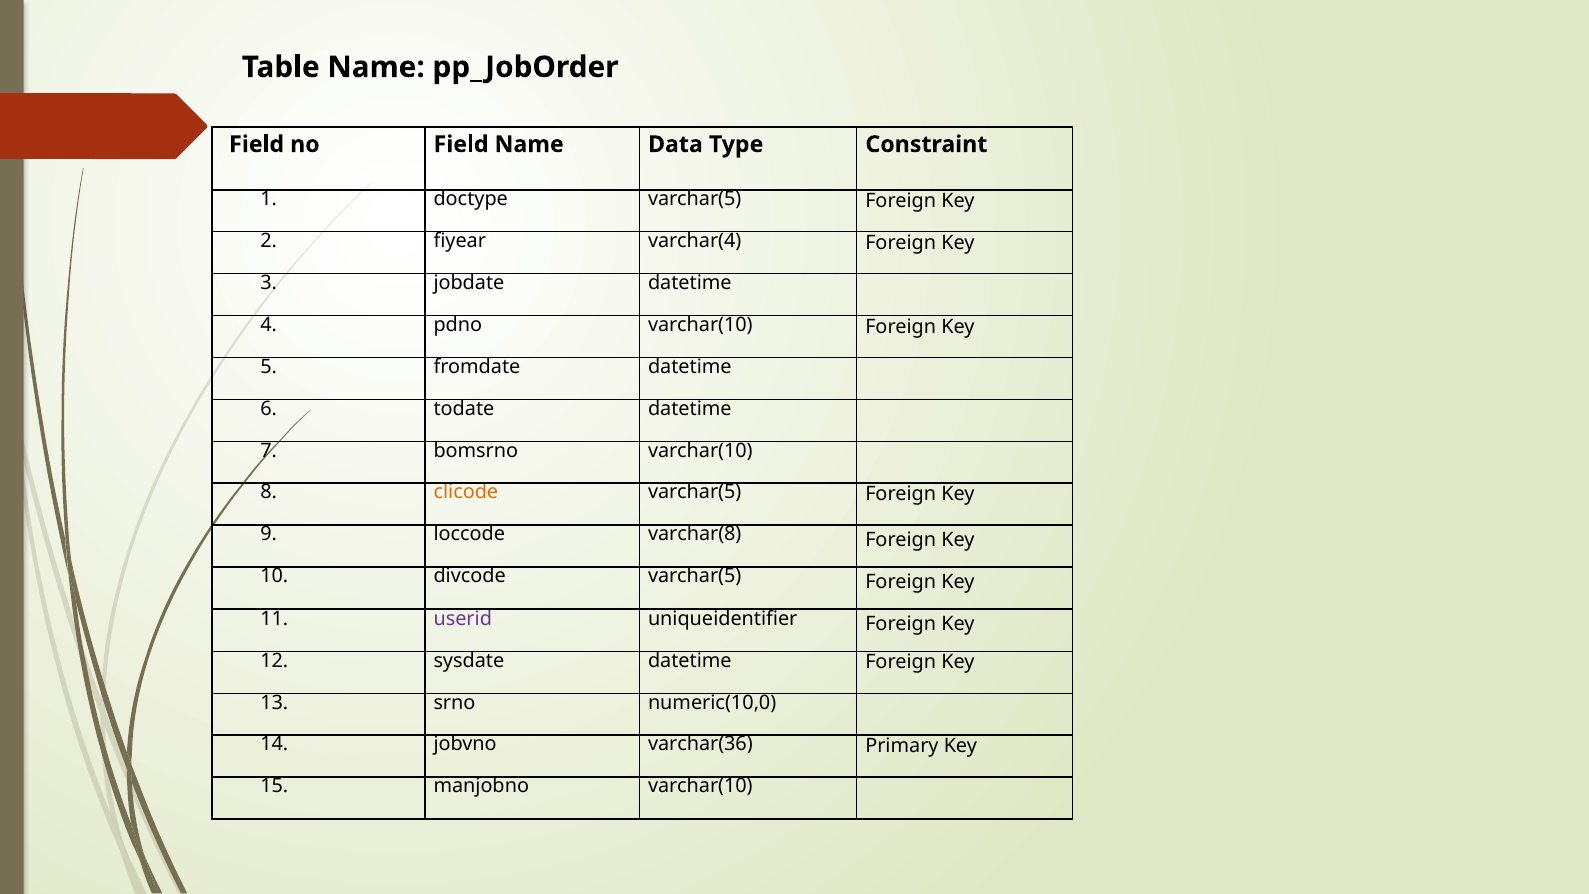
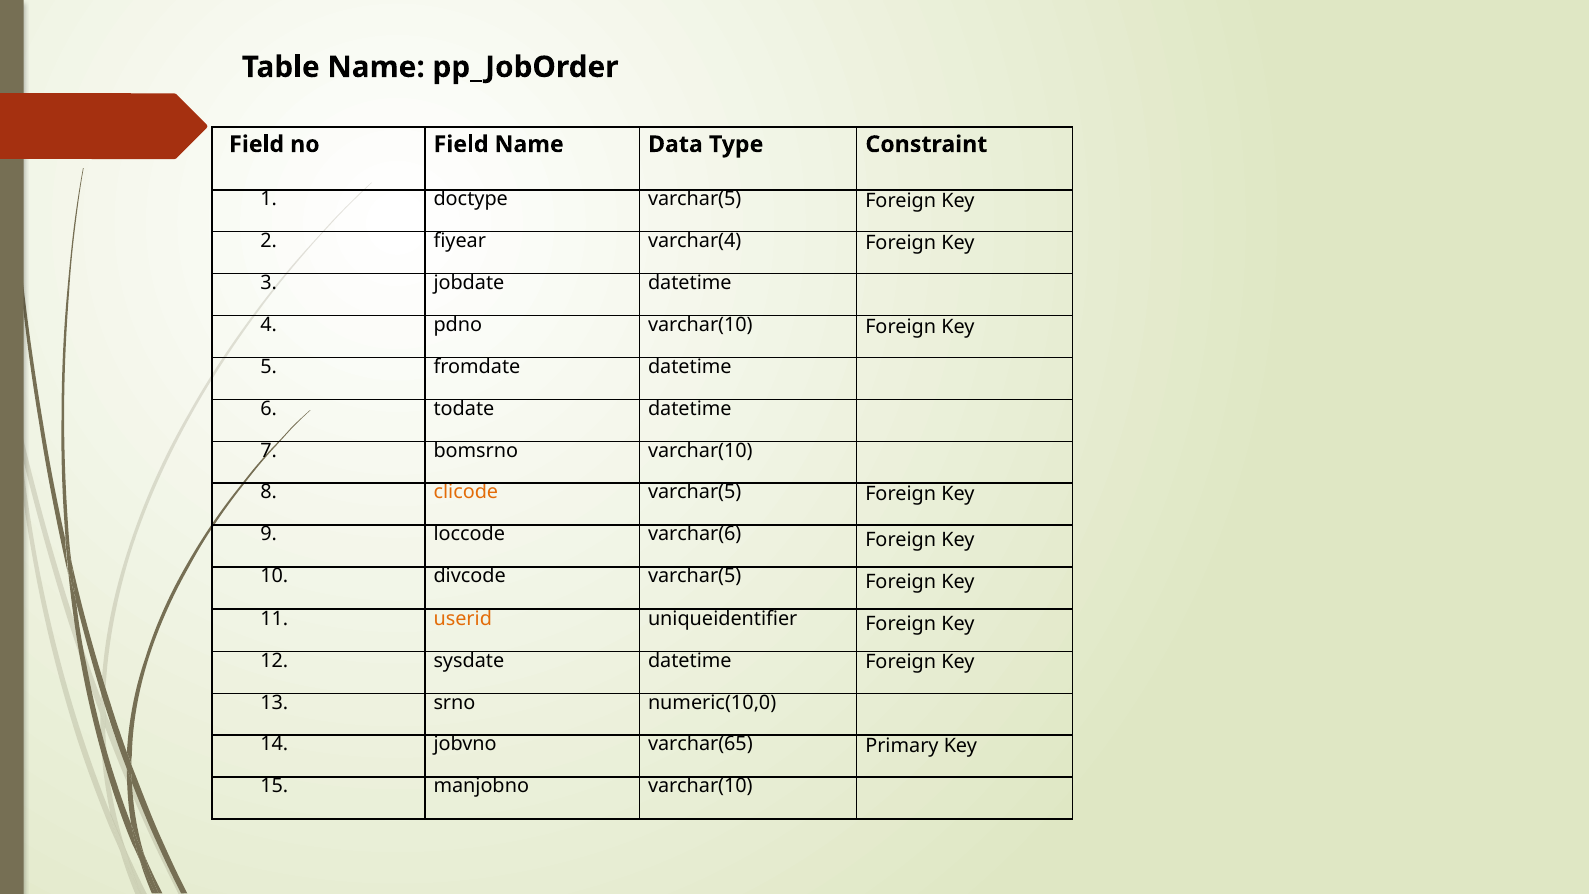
varchar(8: varchar(8 -> varchar(6 (695, 534)
userid colour: purple -> orange (463, 618)
varchar(36: varchar(36 -> varchar(65 (700, 744)
